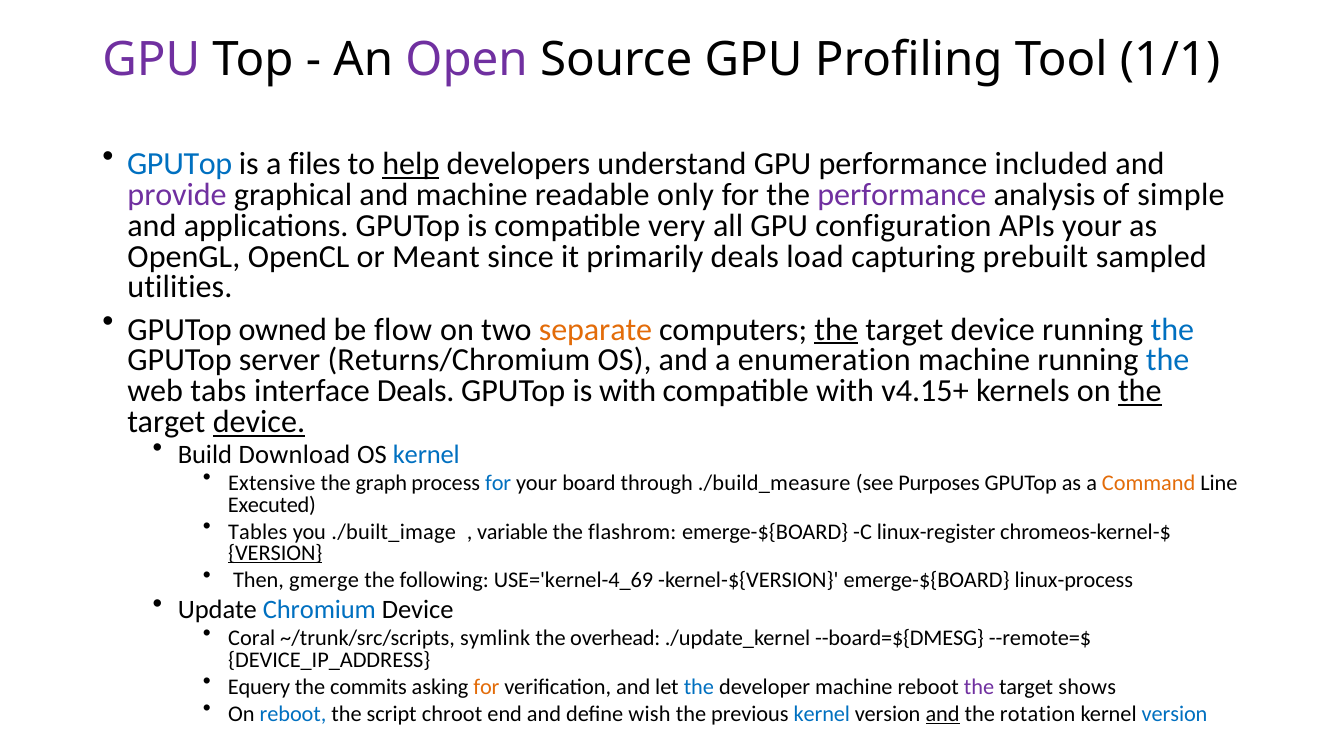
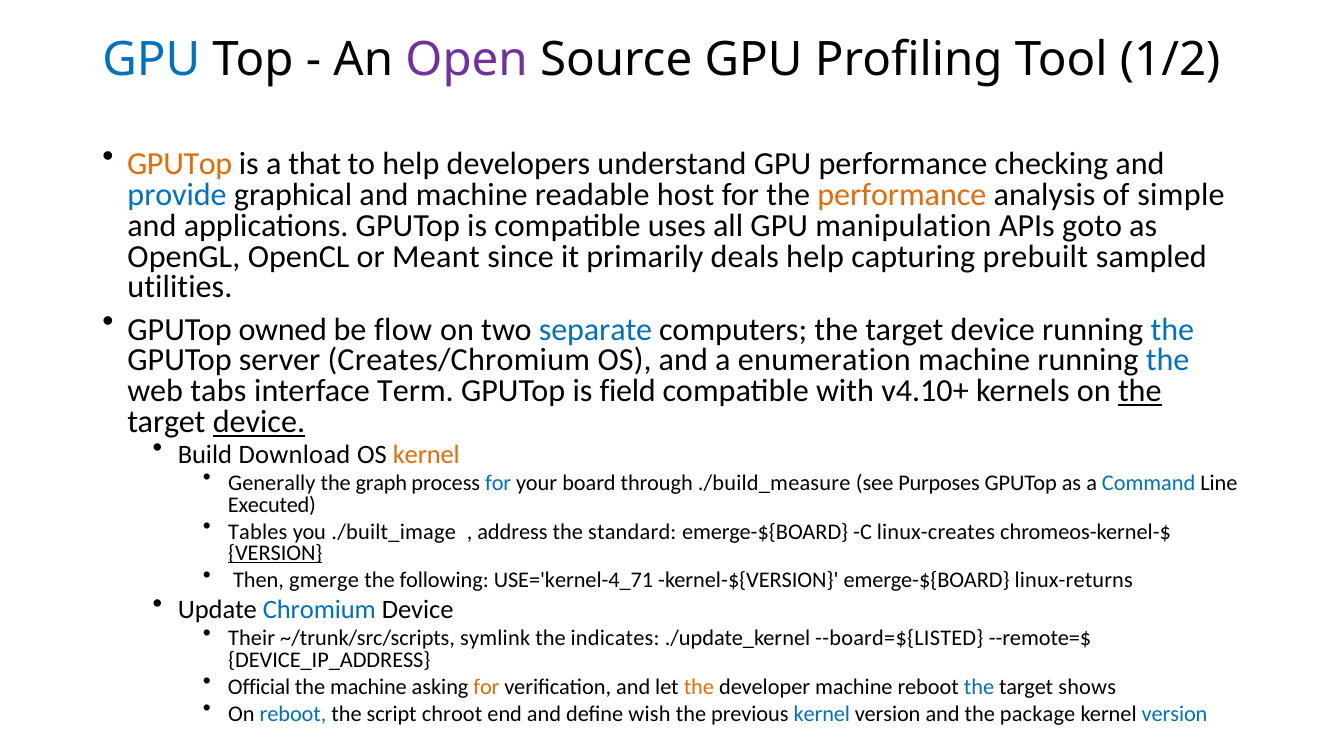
GPU colour: purple -> blue (151, 60)
1/1: 1/1 -> 1/2 (1170, 60)
GPUTop colour: blue -> orange (180, 164)
files: files -> that (315, 164)
help underline: present -> none (411, 164)
included: included -> checking (1051, 164)
provide colour: purple -> blue (177, 195)
only: only -> host (686, 195)
performance colour: purple -> orange (902, 195)
very: very -> uses (677, 226)
configuration: configuration -> manipulation (903, 226)
APIs your: your -> goto (1092, 226)
deals load: load -> help (815, 257)
separate colour: orange -> blue (596, 329)
the underline: present -> none (836, 329)
Returns/Chromium: Returns/Chromium -> Creates/Chromium (459, 360)
interface Deals: Deals -> Term (415, 391)
is with: with -> field (628, 391)
v4.15+: v4.15+ -> v4.10+ (925, 391)
kernel colour: blue -> orange (426, 455)
Extensive: Extensive -> Generally (272, 483)
Command colour: orange -> blue (1149, 483)
variable: variable -> address (512, 532)
flashrom: flashrom -> standard (632, 532)
linux-register: linux-register -> linux-creates (936, 532)
USE='kernel-4_69: USE='kernel-4_69 -> USE='kernel-4_71 (573, 580)
linux-process: linux-process -> linux-returns (1074, 580)
Coral: Coral -> Their (252, 638)
overhead: overhead -> indicates (615, 638)
--board=${DMESG: --board=${DMESG -> --board=${LISTED (899, 638)
Equery: Equery -> Official (259, 687)
the commits: commits -> machine (369, 687)
the colour: blue -> orange (699, 687)
the colour: purple -> blue (979, 687)
and underline: present -> none (943, 714)
rotation: rotation -> package (1038, 714)
